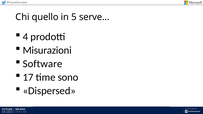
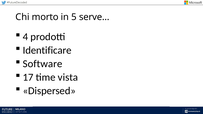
quello: quello -> morto (45, 17)
Misurazioni: Misurazioni -> Identificare (47, 50)
sono: sono -> vista (68, 77)
